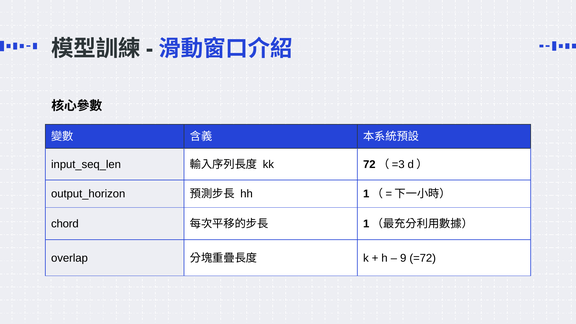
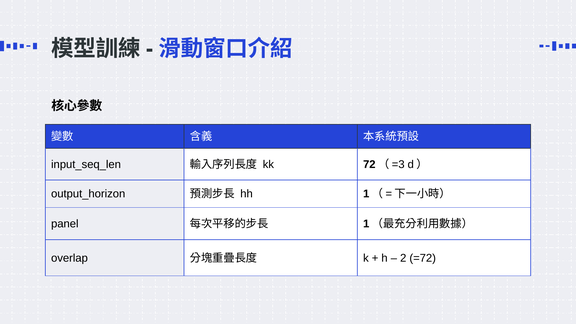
chord: chord -> panel (65, 224)
9: 9 -> 2 (403, 258)
